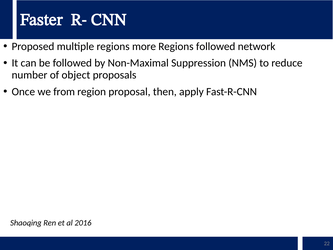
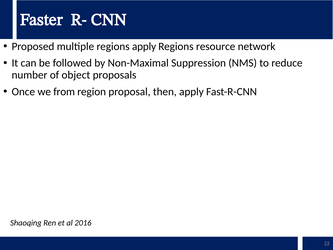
more: more -> apply (144, 46)
Regions followed: followed -> resource (216, 46)
